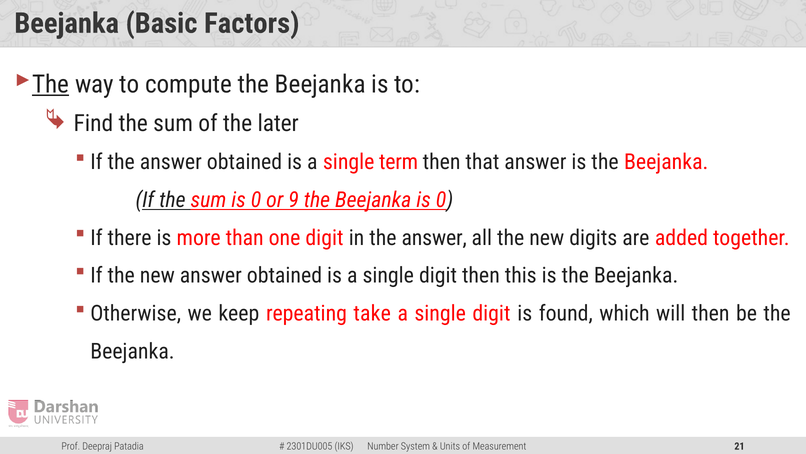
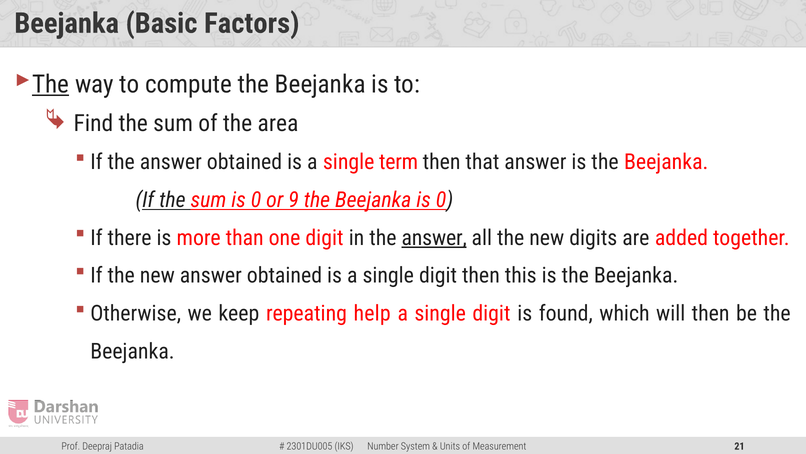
later: later -> area (278, 123)
answer underline: none -> present (434, 237)
take: take -> help (372, 313)
